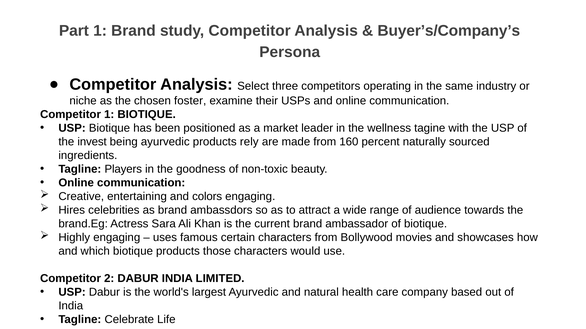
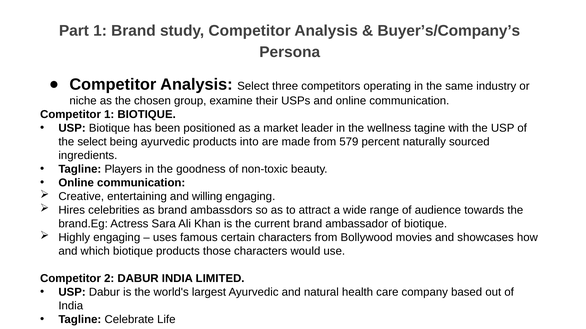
foster: foster -> group (190, 101)
the invest: invest -> select (92, 142)
rely: rely -> into (249, 142)
160: 160 -> 579 (349, 142)
colors: colors -> willing (207, 197)
